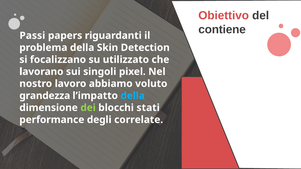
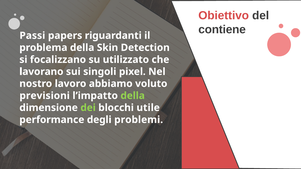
grandezza: grandezza -> previsioni (45, 96)
della colour: light blue -> light green (133, 96)
stati: stati -> utile (148, 108)
correlate: correlate -> problemi (139, 120)
